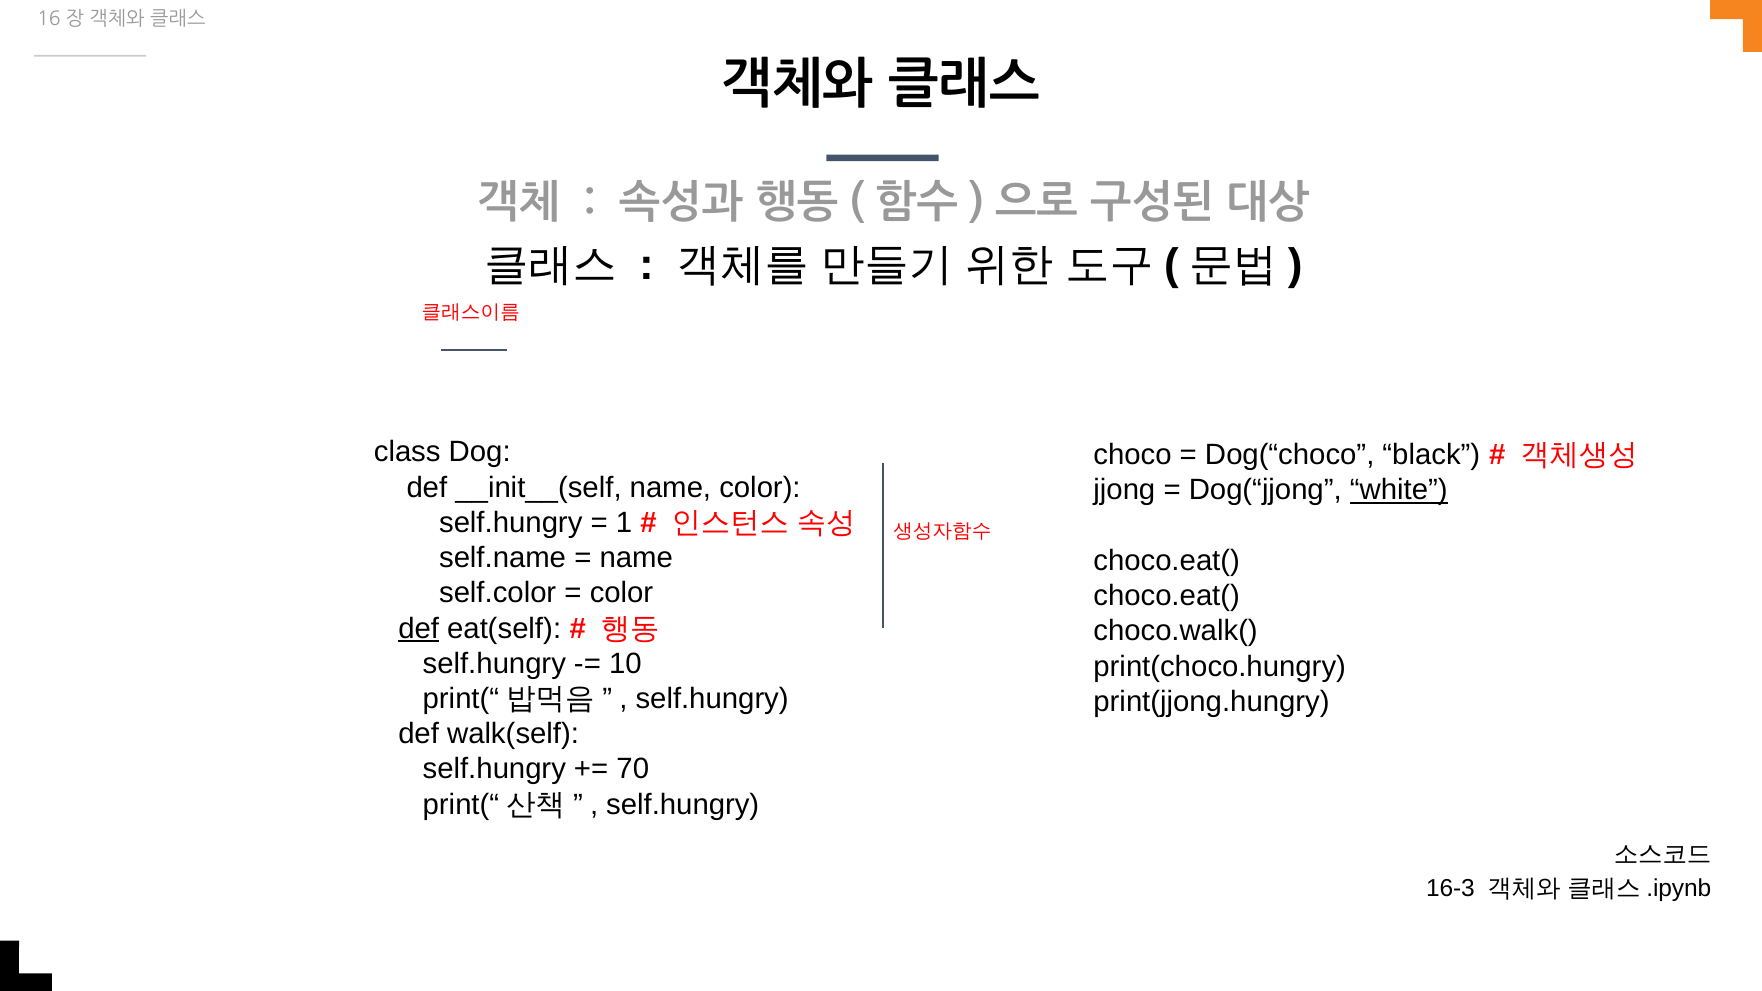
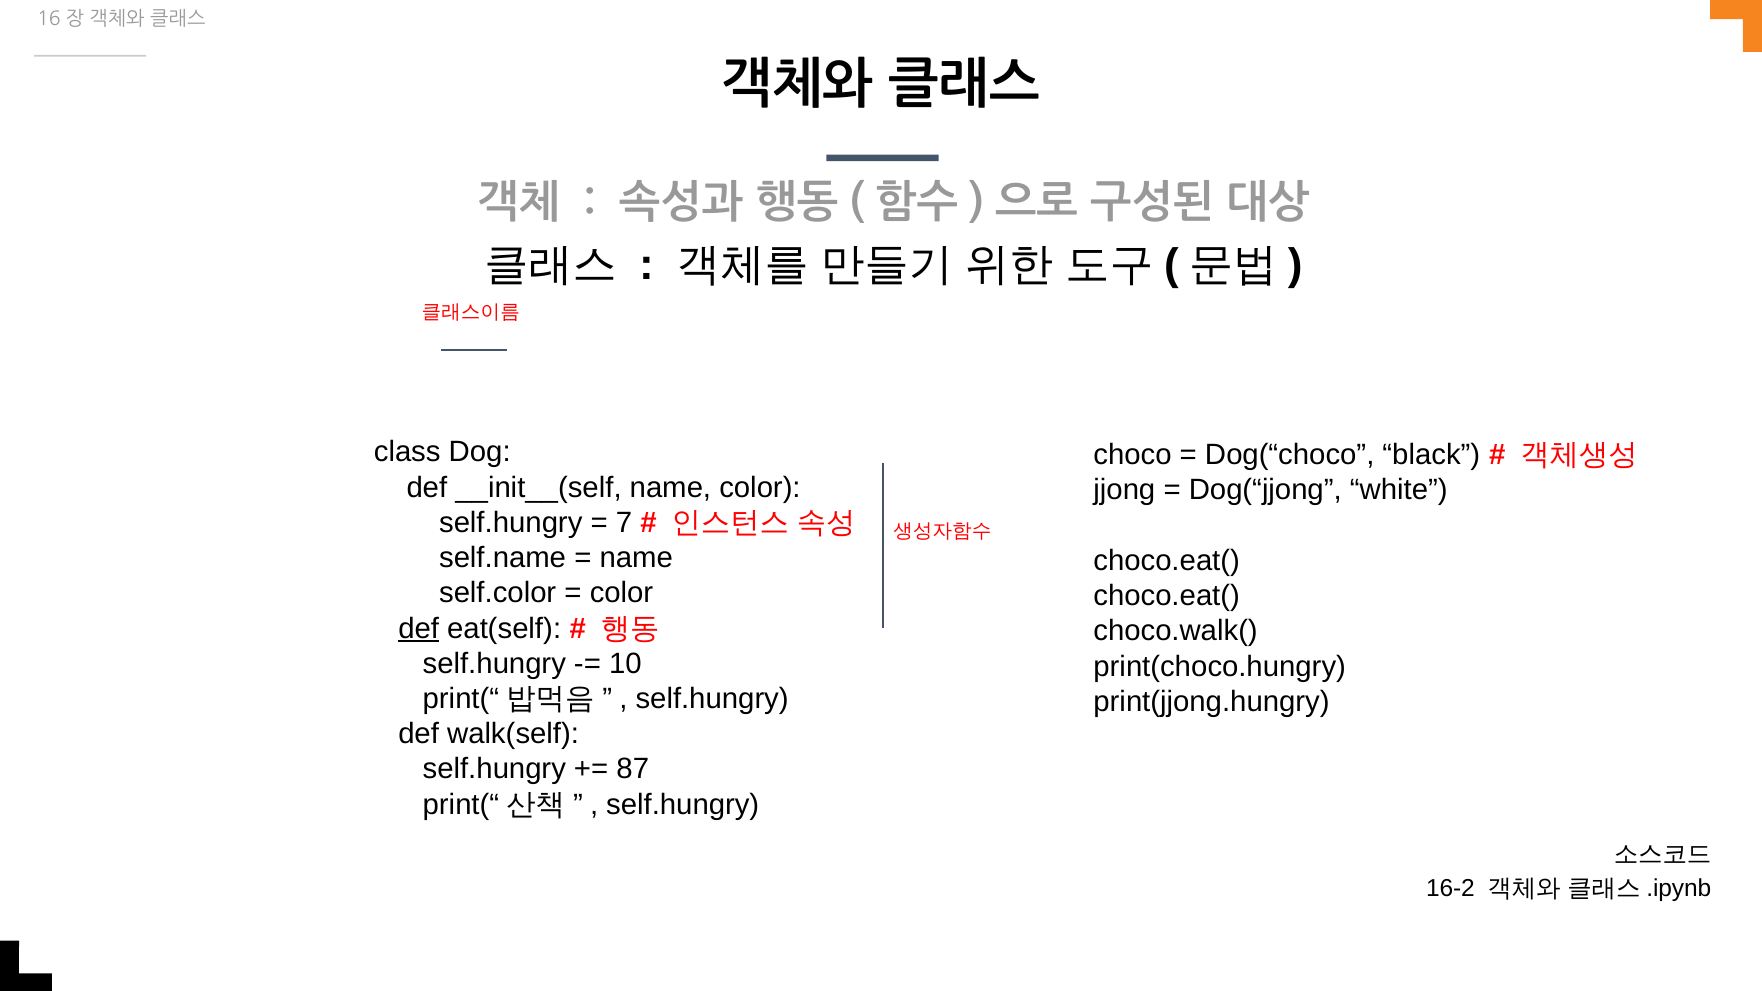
white underline: present -> none (1399, 490)
1: 1 -> 7 (624, 523)
70: 70 -> 87 (633, 769)
16-3: 16-3 -> 16-2 (1450, 888)
